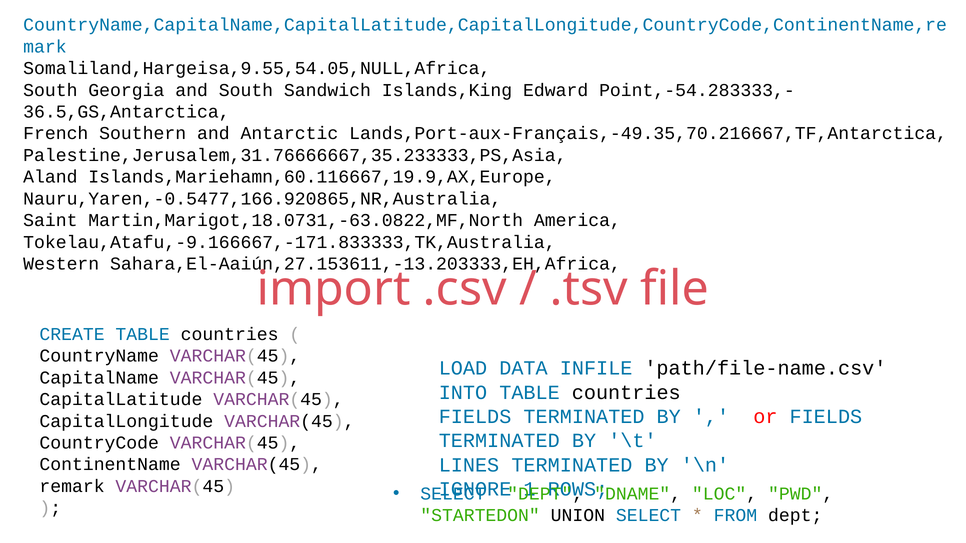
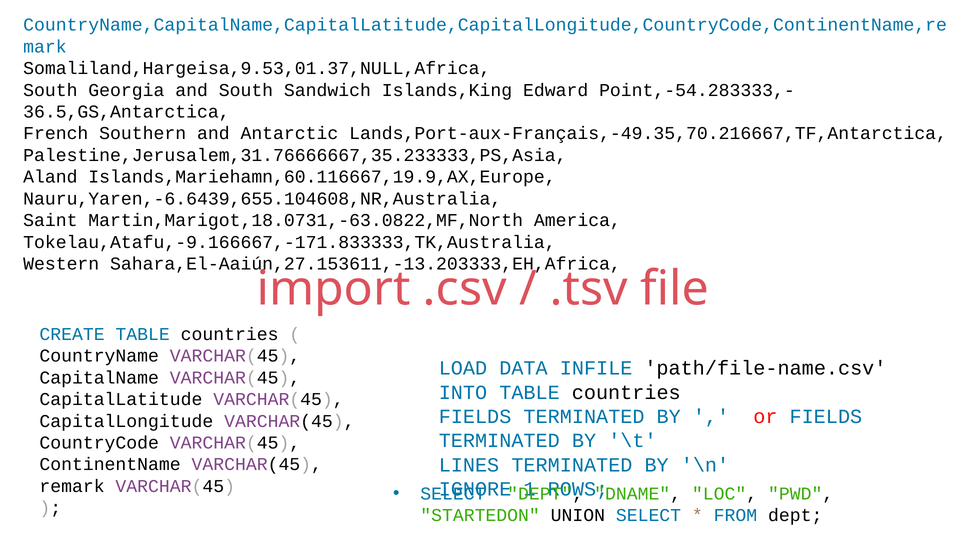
Somaliland,Hargeisa,9.55,54.05,NULL,Africa: Somaliland,Hargeisa,9.55,54.05,NULL,Africa -> Somaliland,Hargeisa,9.53,01.37,NULL,Africa (257, 68)
Nauru,Yaren,-0.5477,166.920865,NR,Australia: Nauru,Yaren,-0.5477,166.920865,NR,Australia -> Nauru,Yaren,-6.6439,655.104608,NR,Australia (262, 199)
